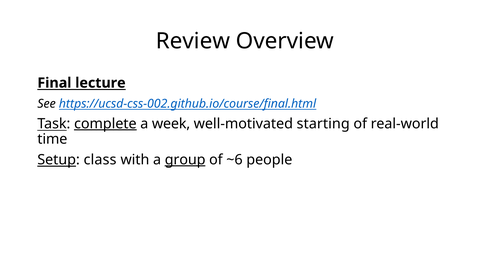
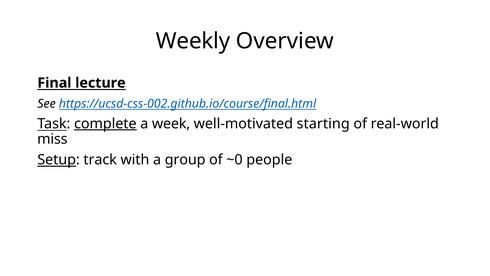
Review: Review -> Weekly (193, 41)
time: time -> miss (52, 139)
class: class -> track (100, 159)
group underline: present -> none (185, 159)
~6: ~6 -> ~0 (234, 159)
